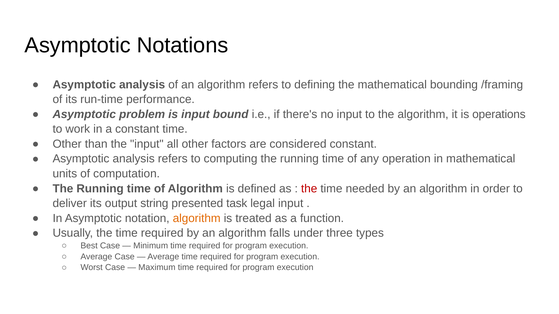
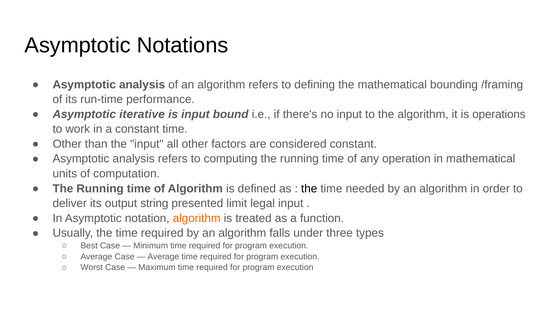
problem: problem -> iterative (142, 114)
the colour: red -> black (309, 189)
task: task -> limit (237, 204)
